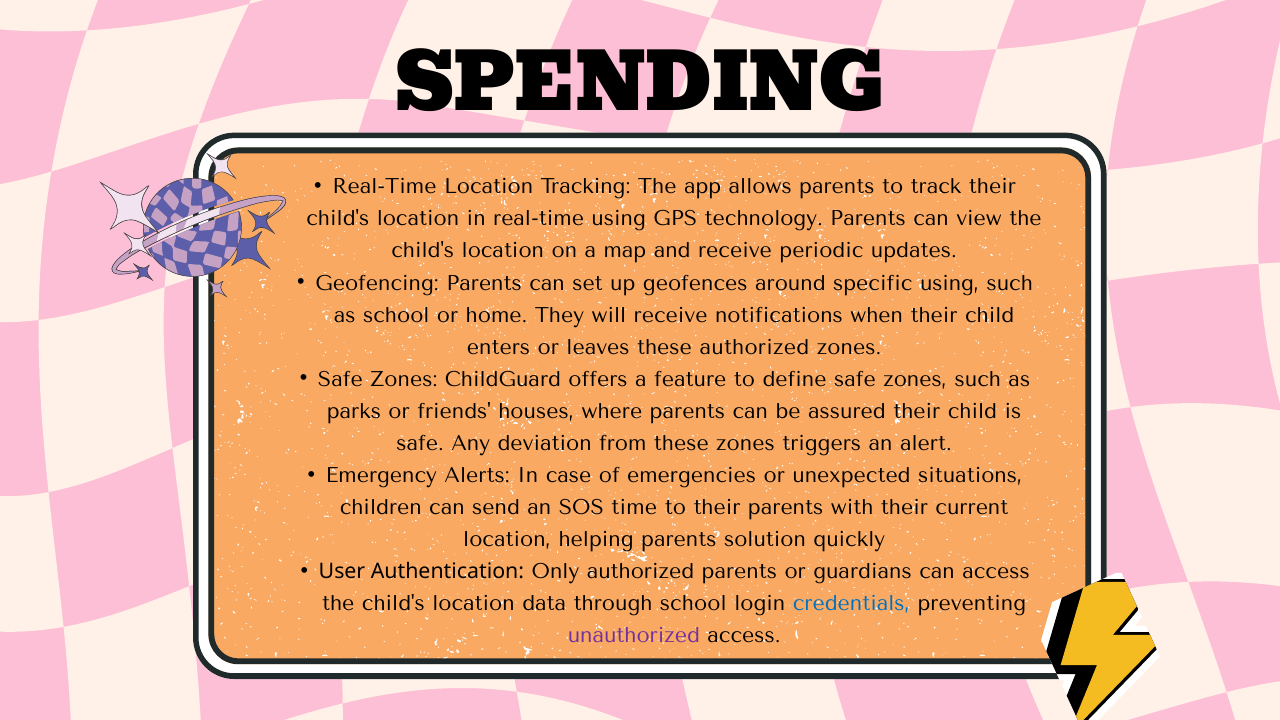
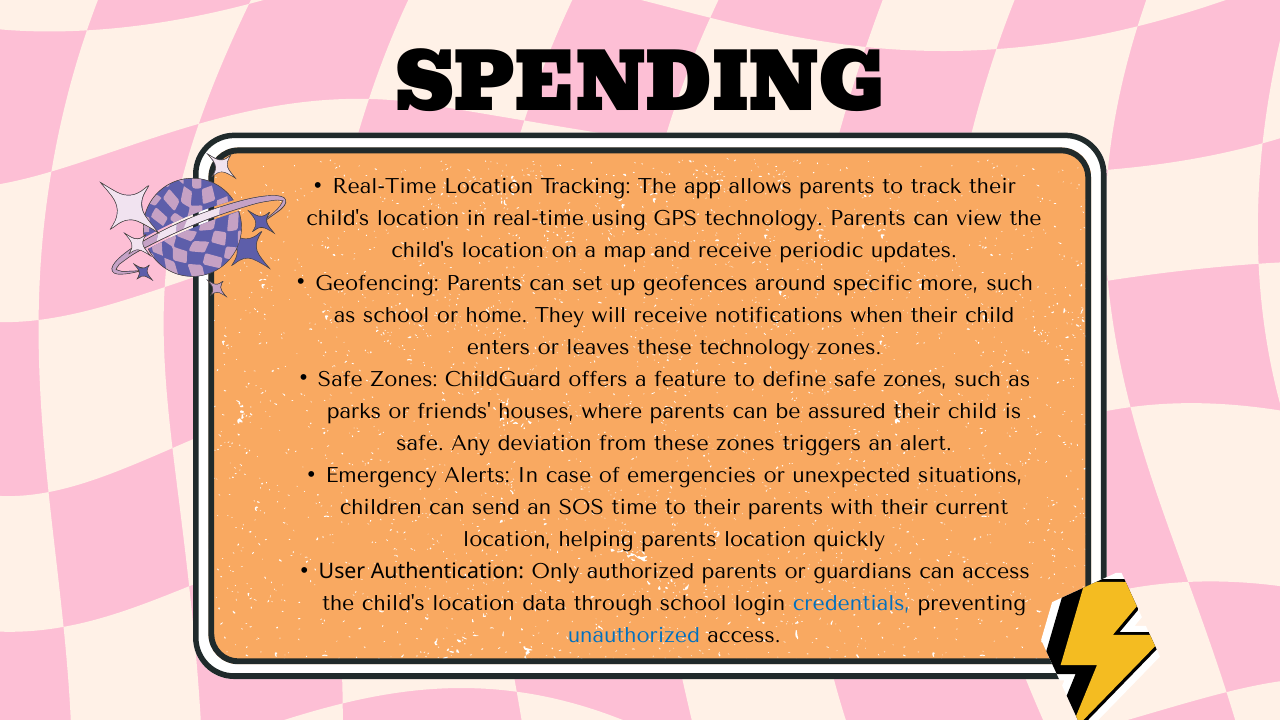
specific using: using -> more (949, 283)
these authorized: authorized -> technology (755, 347)
parents solution: solution -> location (765, 539)
unauthorized colour: purple -> blue (634, 636)
